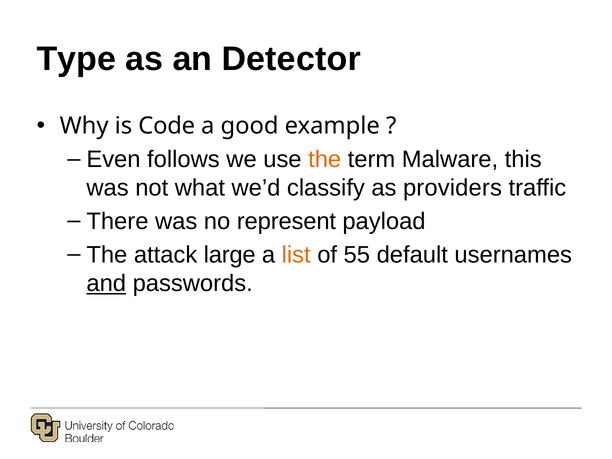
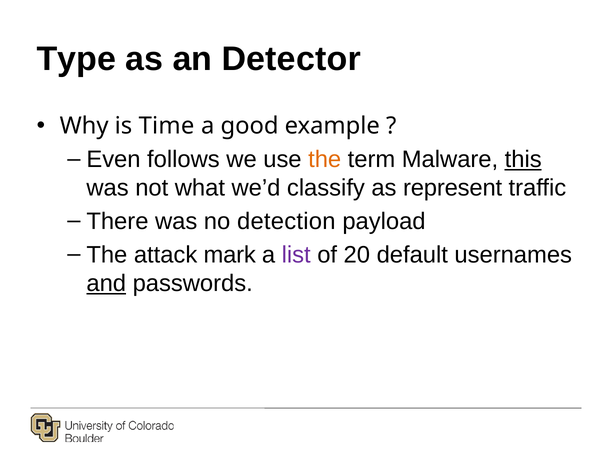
Code: Code -> Time (167, 126)
this underline: none -> present (523, 159)
providers: providers -> represent (453, 188)
represent: represent -> detection (286, 221)
large: large -> mark (230, 255)
list colour: orange -> purple (296, 255)
55: 55 -> 20 (357, 255)
